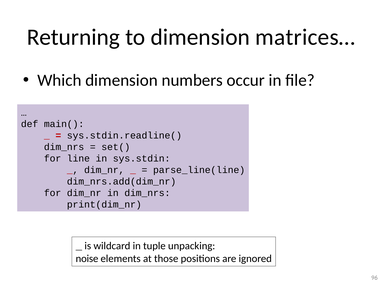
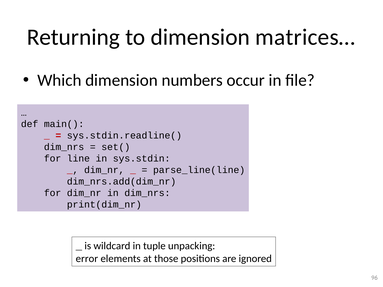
noise: noise -> error (87, 259)
